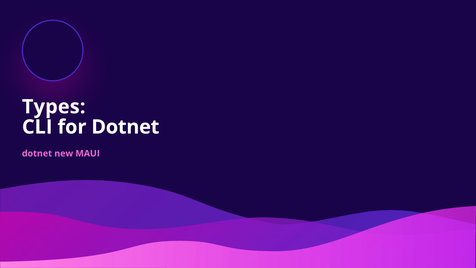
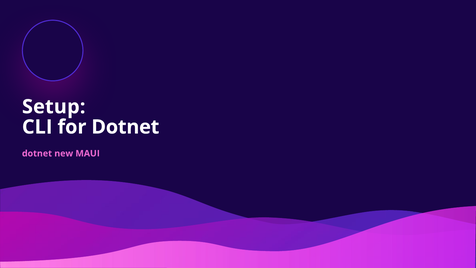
Types: Types -> Setup (54, 107)
